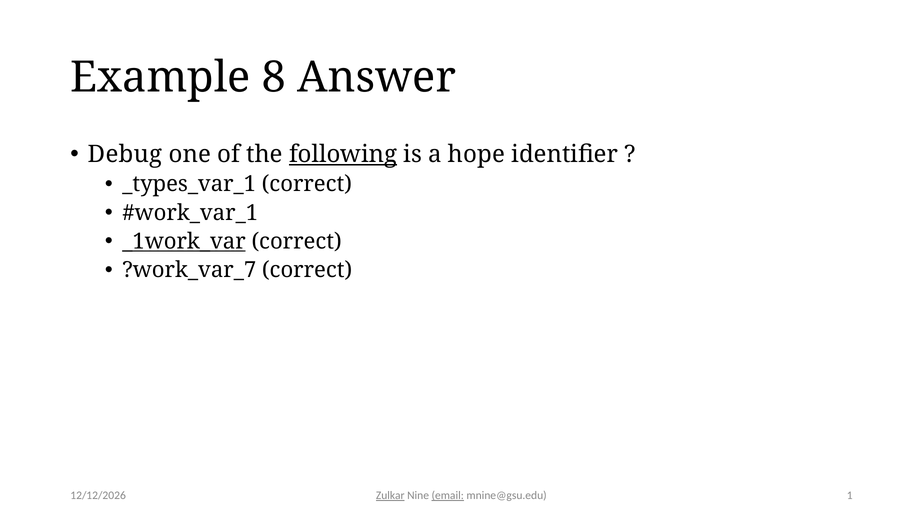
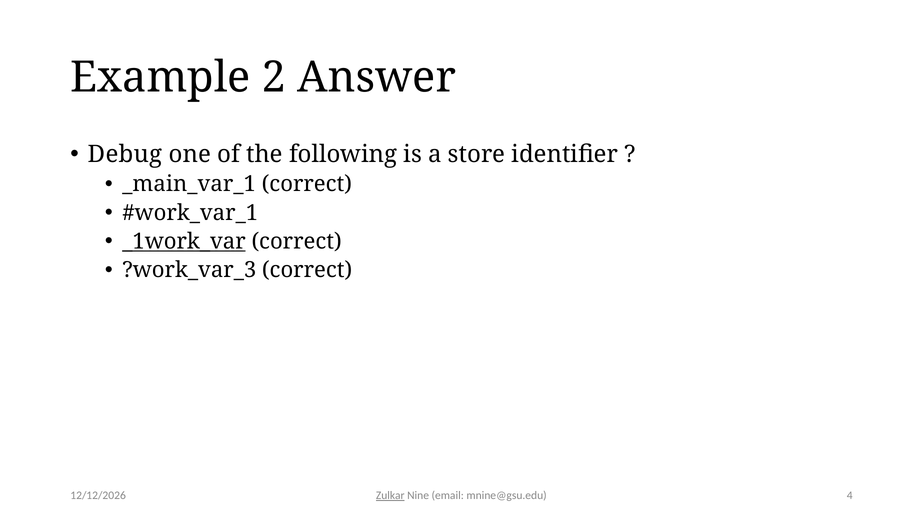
8: 8 -> 2 (274, 78)
following underline: present -> none (343, 154)
hope: hope -> store (477, 154)
_types_var_1: _types_var_1 -> _main_var_1 (189, 184)
?work_var_7: ?work_var_7 -> ?work_var_3 (189, 270)
email underline: present -> none (448, 496)
1: 1 -> 4 (850, 496)
